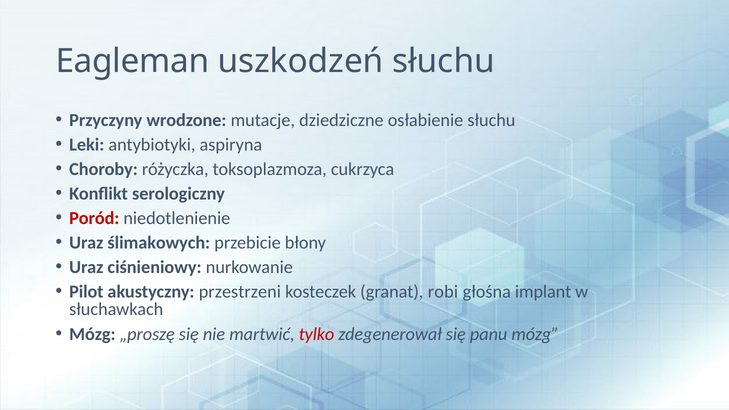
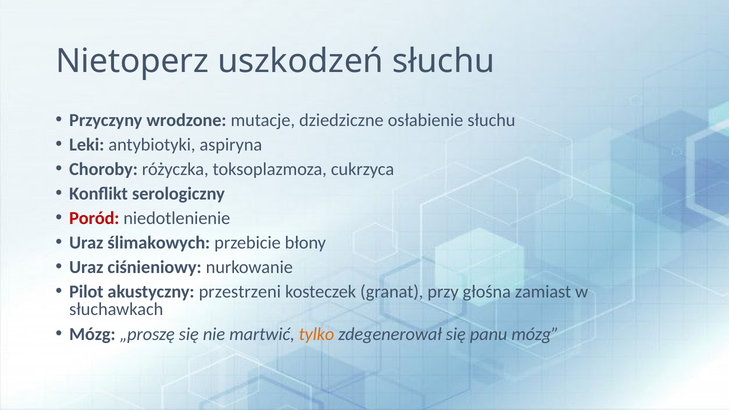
Eagleman: Eagleman -> Nietoperz (132, 61)
robi: robi -> przy (443, 292)
implant: implant -> zamiast (543, 292)
tylko colour: red -> orange (317, 334)
